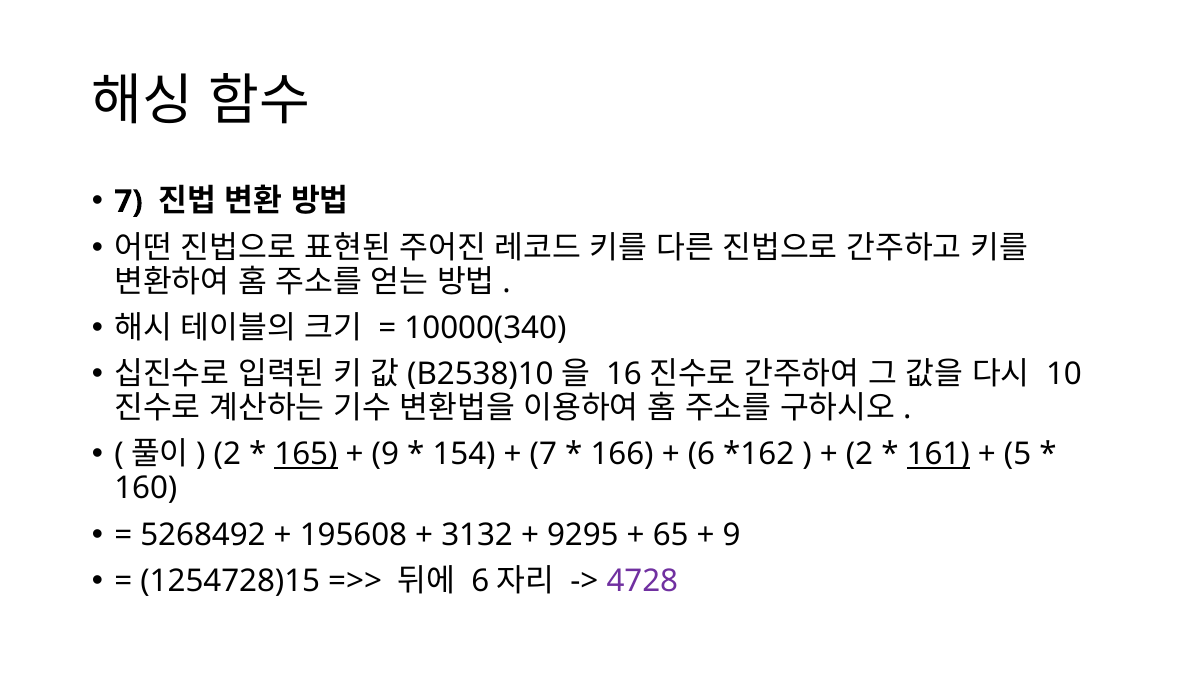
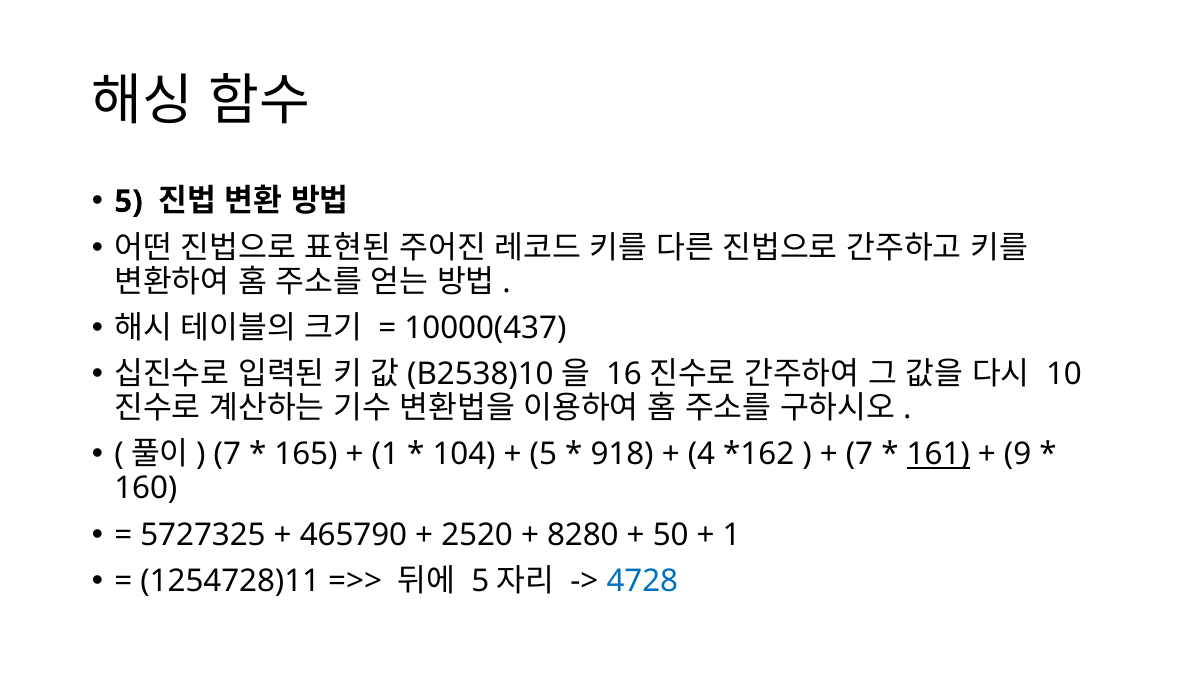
7: 7 -> 5 (129, 202)
10000(340: 10000(340 -> 10000(437 (485, 328)
2: 2 -> 7 (227, 455)
165 underline: present -> none (306, 455)
9: 9 -> 1 (385, 455)
154: 154 -> 104 (464, 455)
7: 7 -> 5 (543, 455)
166: 166 -> 918 (622, 455)
6: 6 -> 4 (701, 455)
2: 2 -> 7 (859, 455)
5: 5 -> 9 (1018, 455)
5268492: 5268492 -> 5727325 (203, 535)
195608: 195608 -> 465790 (353, 535)
3132: 3132 -> 2520 (477, 535)
9295: 9295 -> 8280 (583, 535)
65: 65 -> 50 (671, 535)
9: 9 -> 1 (732, 535)
1254728)15: 1254728)15 -> 1254728)11 (230, 581)
6: 6 -> 5 (480, 581)
4728 colour: purple -> blue (642, 581)
